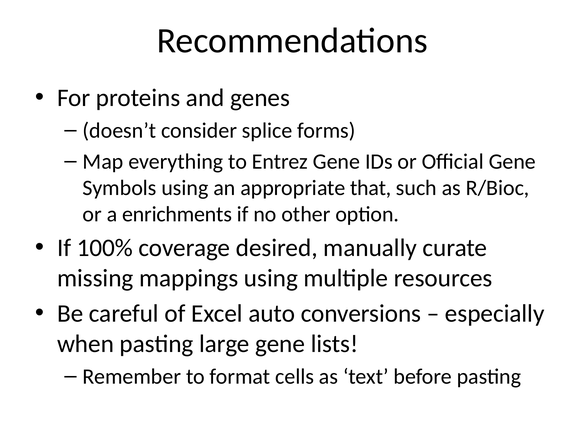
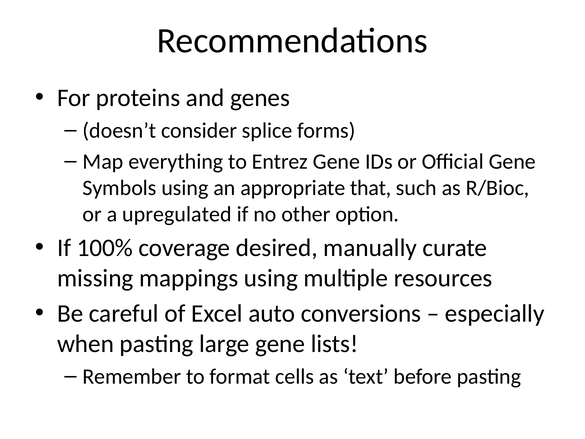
enrichments: enrichments -> upregulated (177, 214)
